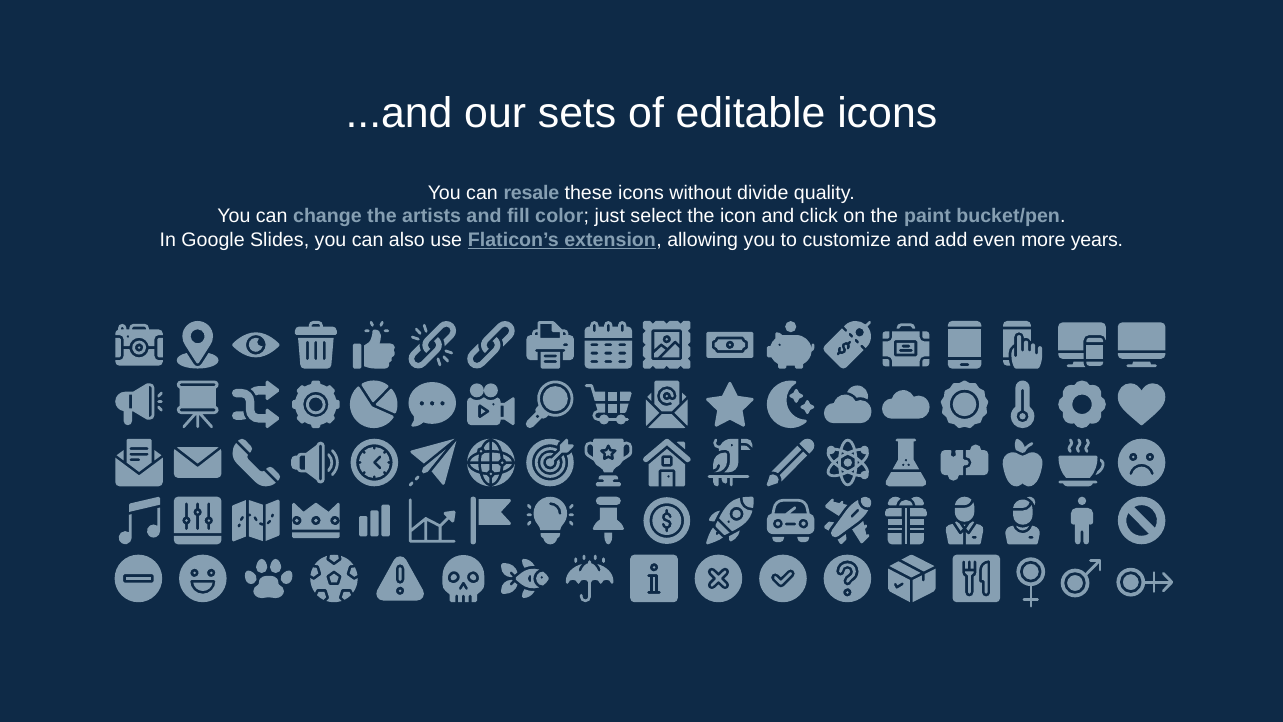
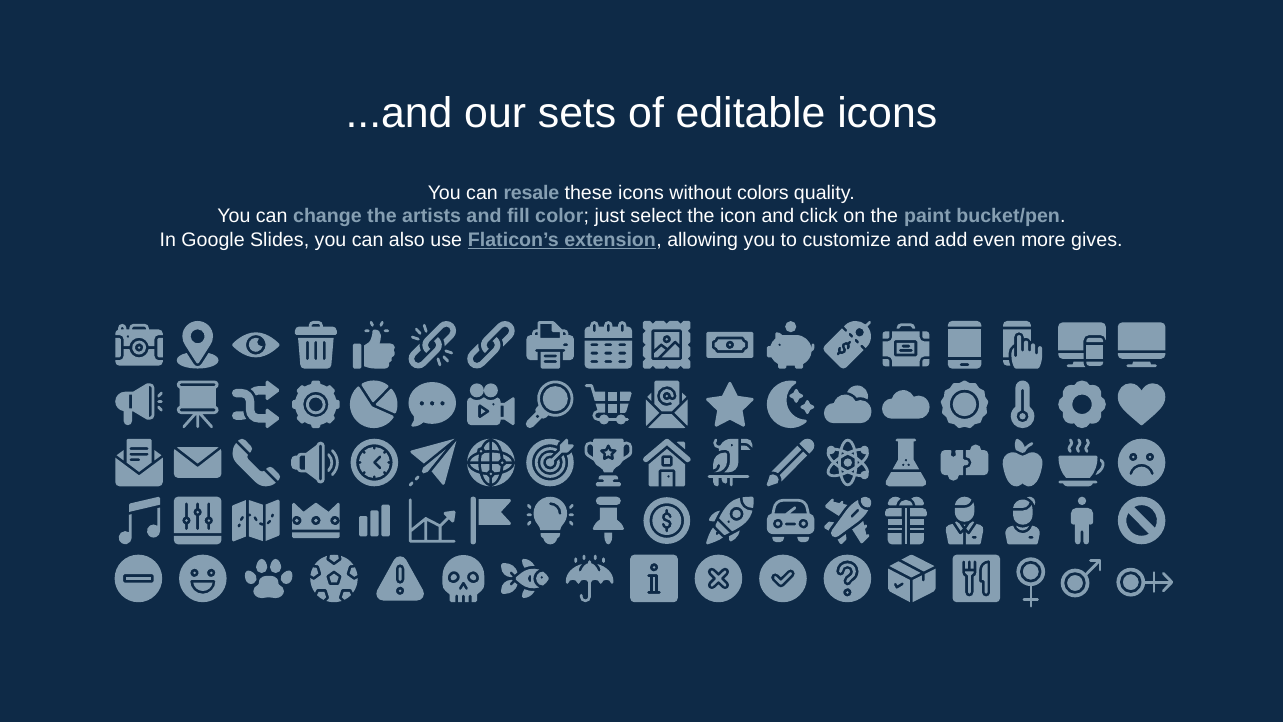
divide: divide -> colors (763, 193)
years: years -> gives (1097, 240)
